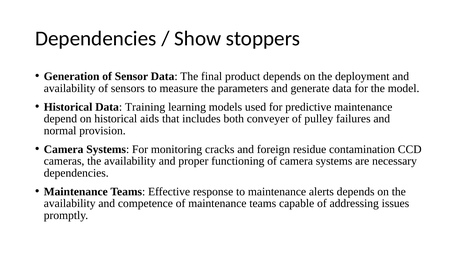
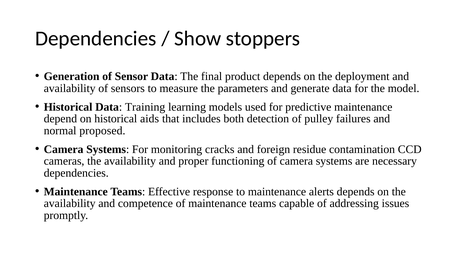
conveyer: conveyer -> detection (268, 119)
provision: provision -> proposed (102, 131)
